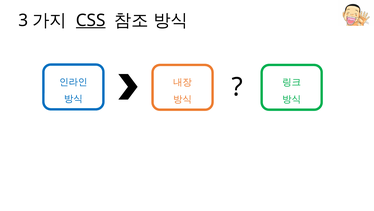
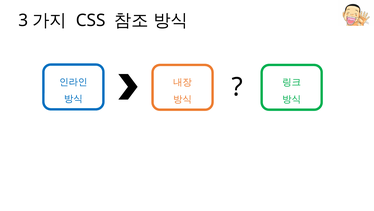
CSS underline: present -> none (91, 20)
